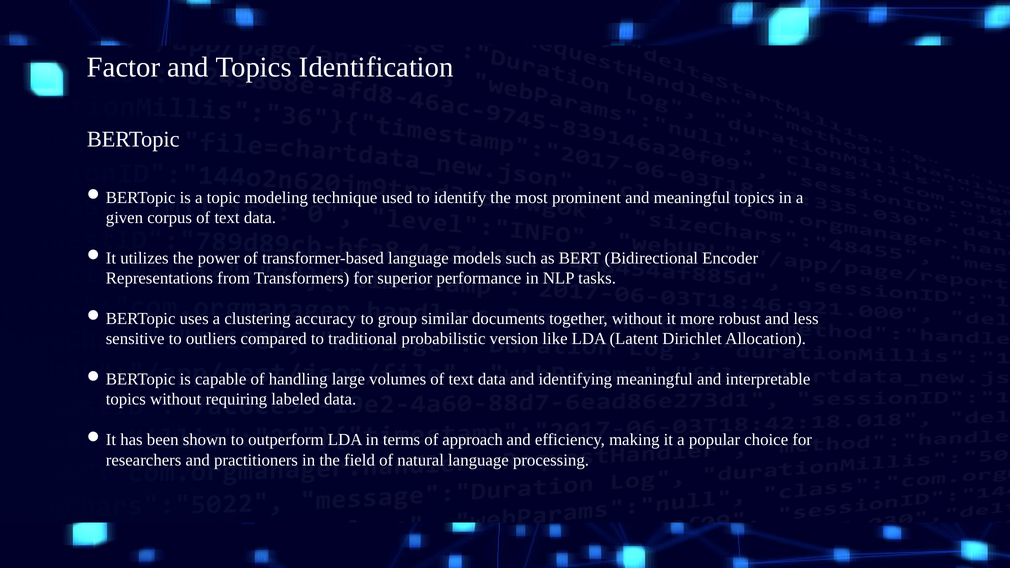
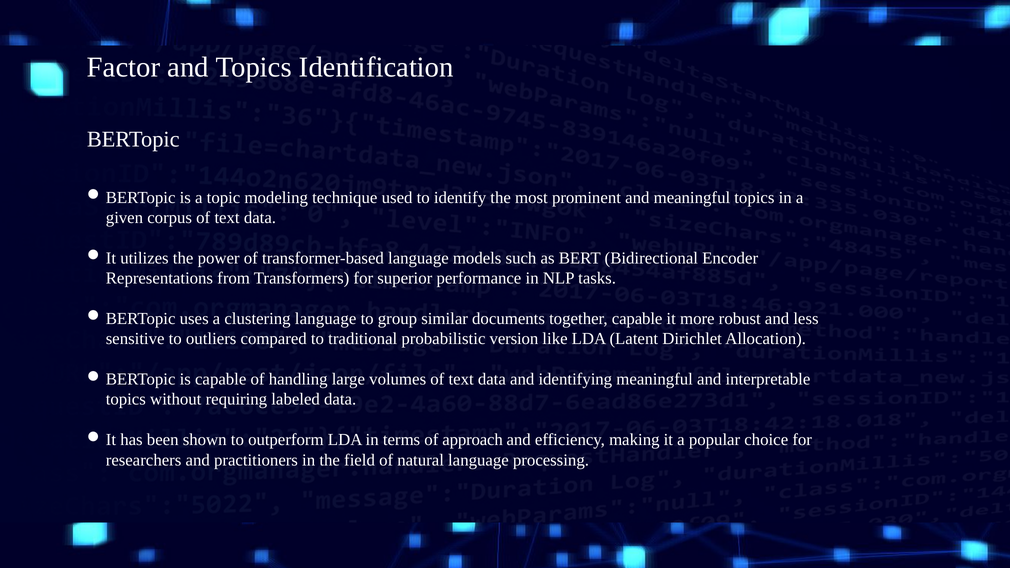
clustering accuracy: accuracy -> language (326, 319)
together without: without -> capable (637, 319)
